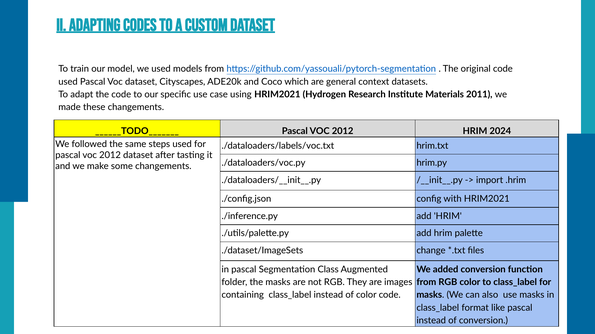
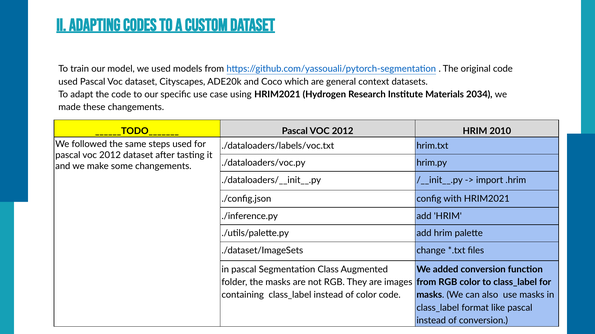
2011: 2011 -> 2034 (479, 95)
2024: 2024 -> 2010 (500, 131)
